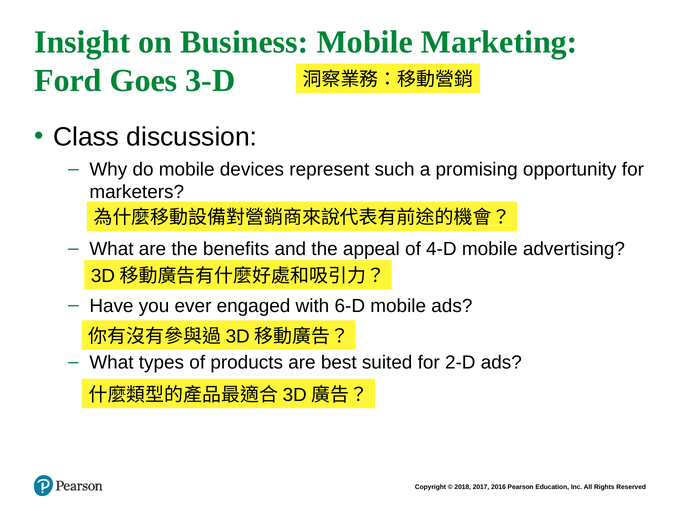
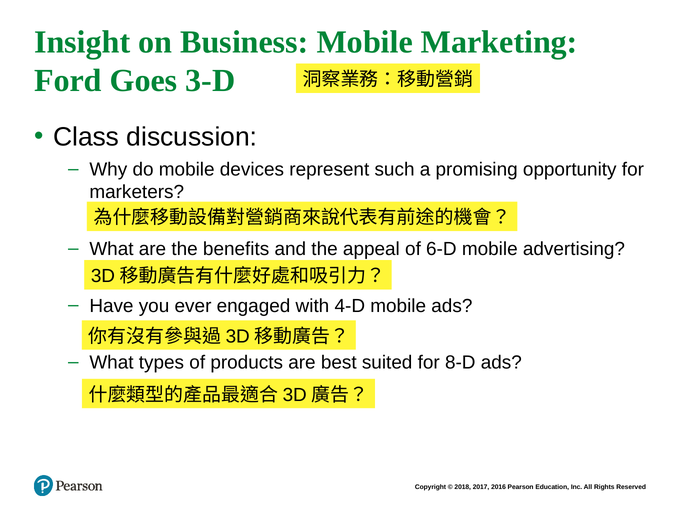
4-D: 4-D -> 6-D (441, 249)
6-D: 6-D -> 4-D (350, 306)
2-D: 2-D -> 8-D (460, 362)
